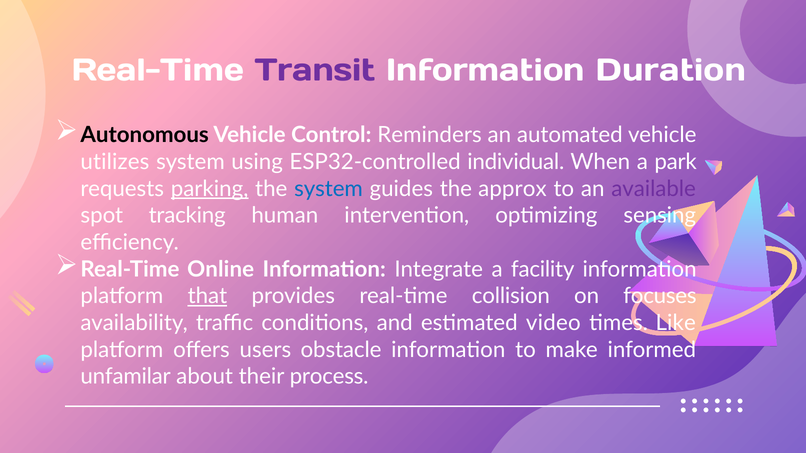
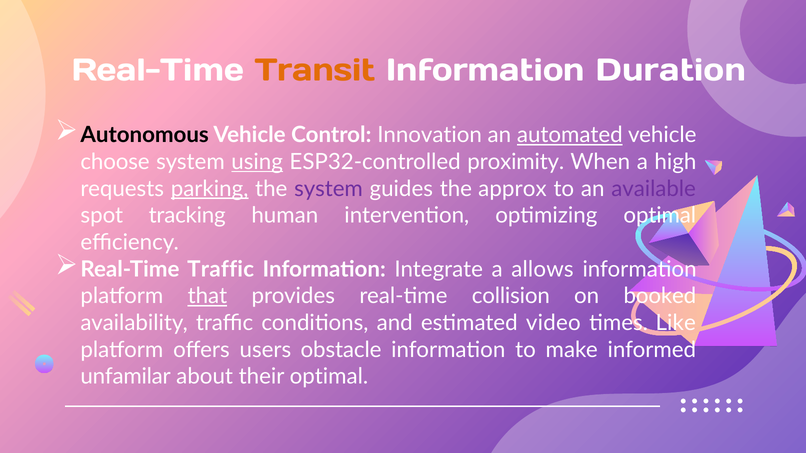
Transit colour: purple -> orange (315, 71)
Reminders: Reminders -> Innovation (430, 135)
automated underline: none -> present (570, 135)
utilizes: utilizes -> choose (115, 162)
using underline: none -> present (257, 162)
individual: individual -> proximity (516, 162)
park: park -> high (675, 162)
system colour: blue -> purple (329, 189)
optimizing sensing: sensing -> optimal (660, 216)
Real-Time Online: Online -> Traffic (221, 269)
facility: facility -> allows (542, 269)
focuses: focuses -> booked (660, 296)
their process: process -> optimal (329, 377)
